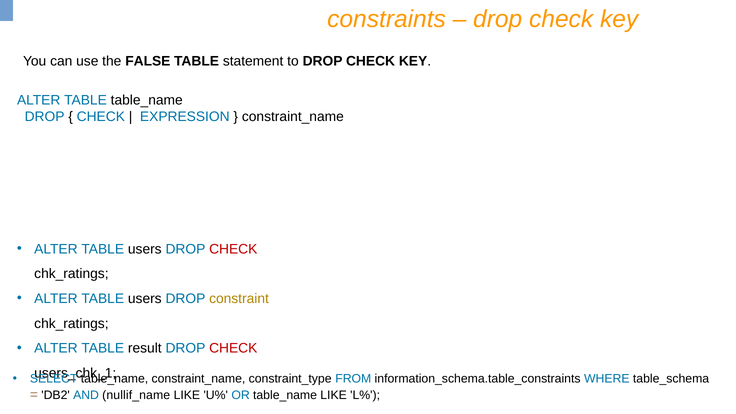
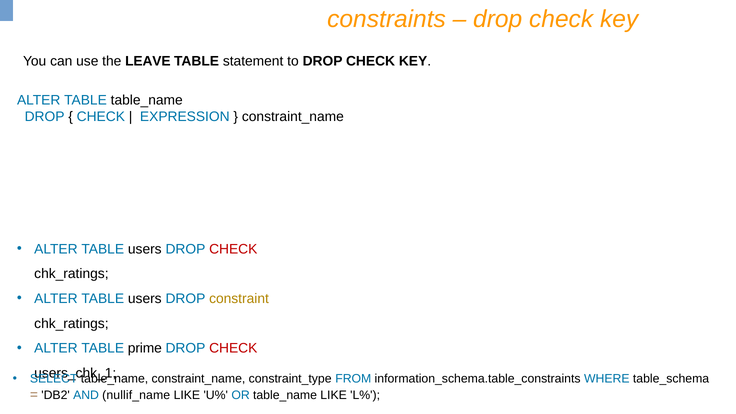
FALSE: FALSE -> LEAVE (148, 61)
result: result -> prime (145, 348)
